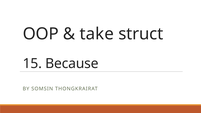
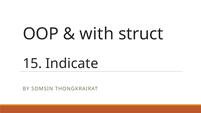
take: take -> with (97, 34)
Because: Because -> Indicate (72, 64)
